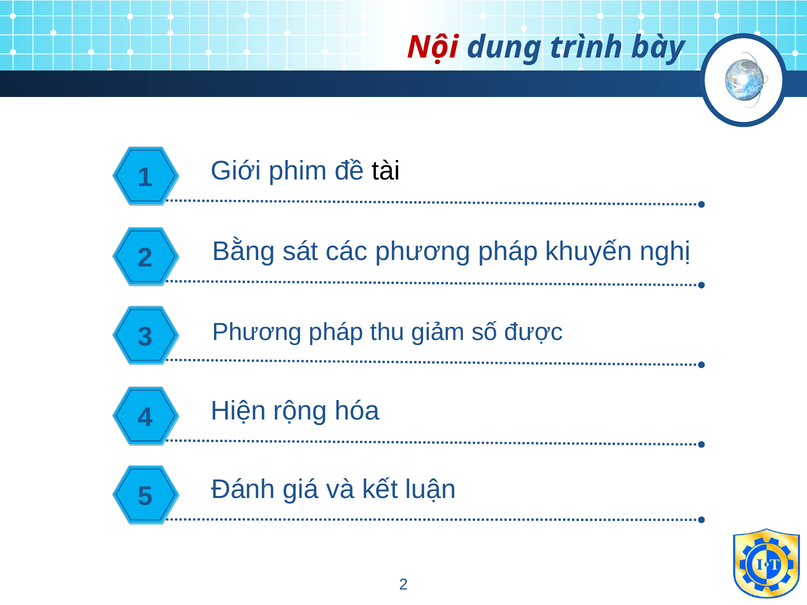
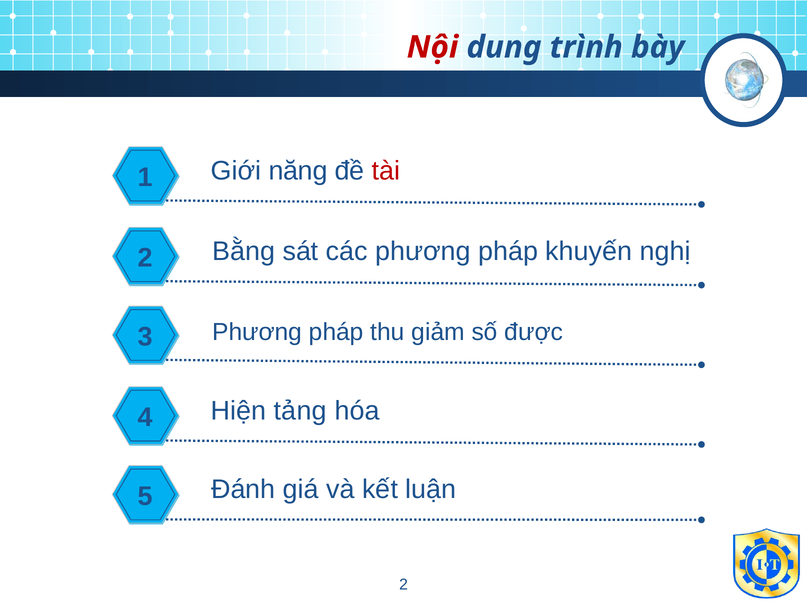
phim: phim -> năng (298, 171)
tài colour: black -> red (386, 171)
rộng: rộng -> tảng (300, 411)
